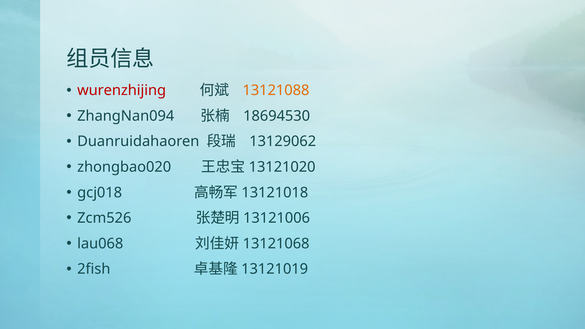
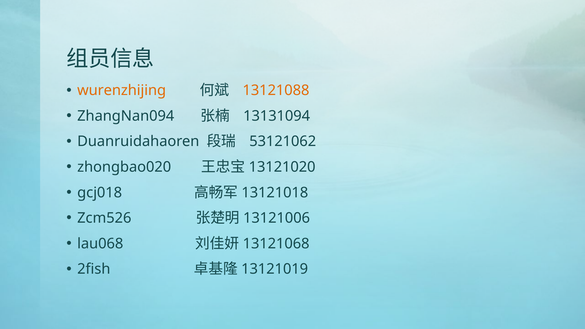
wurenzhijing colour: red -> orange (122, 90)
18694530: 18694530 -> 13131094 (277, 116)
13129062: 13129062 -> 53121062 (283, 142)
